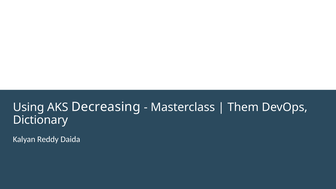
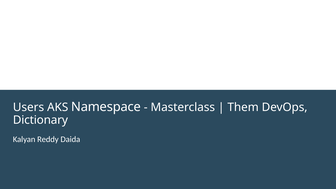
Using: Using -> Users (29, 107)
Decreasing: Decreasing -> Namespace (106, 107)
